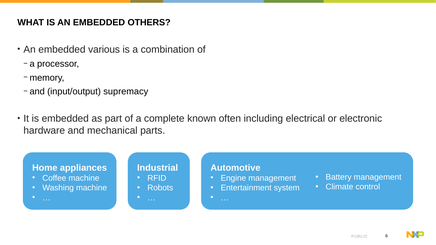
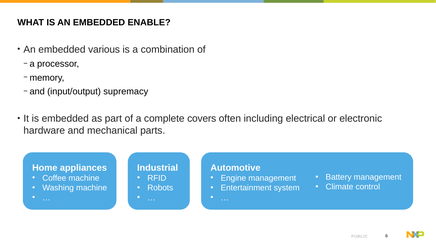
OTHERS: OTHERS -> ENABLE (149, 23)
known: known -> covers (202, 119)
